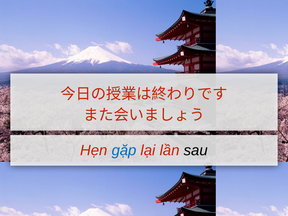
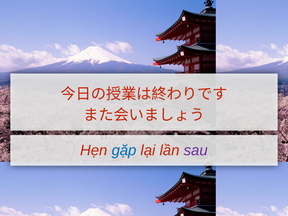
sau colour: black -> purple (196, 150)
